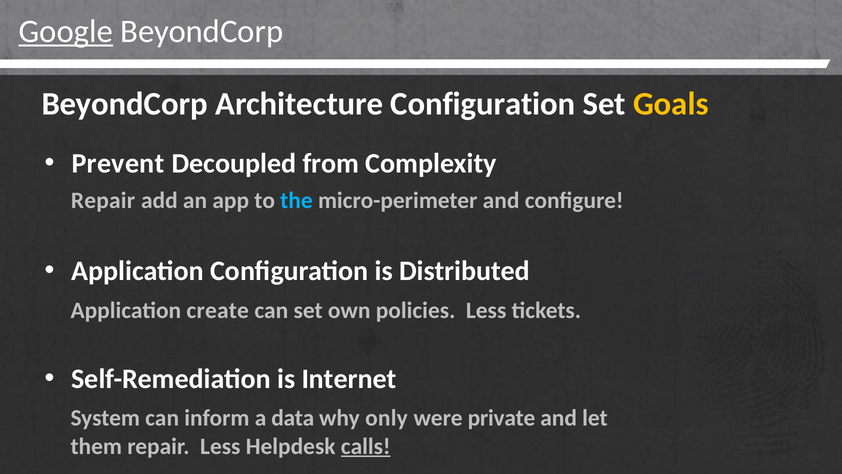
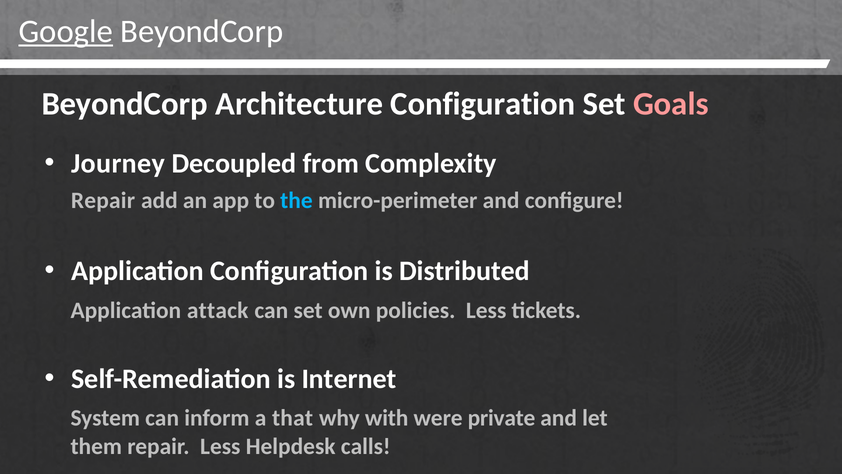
Goals colour: yellow -> pink (671, 104)
Prevent: Prevent -> Journey (118, 164)
create: create -> attack (218, 310)
data: data -> that (293, 418)
only: only -> with (387, 418)
calls underline: present -> none (366, 446)
